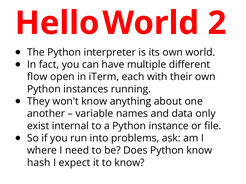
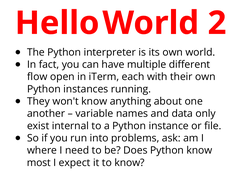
hash: hash -> most (39, 163)
